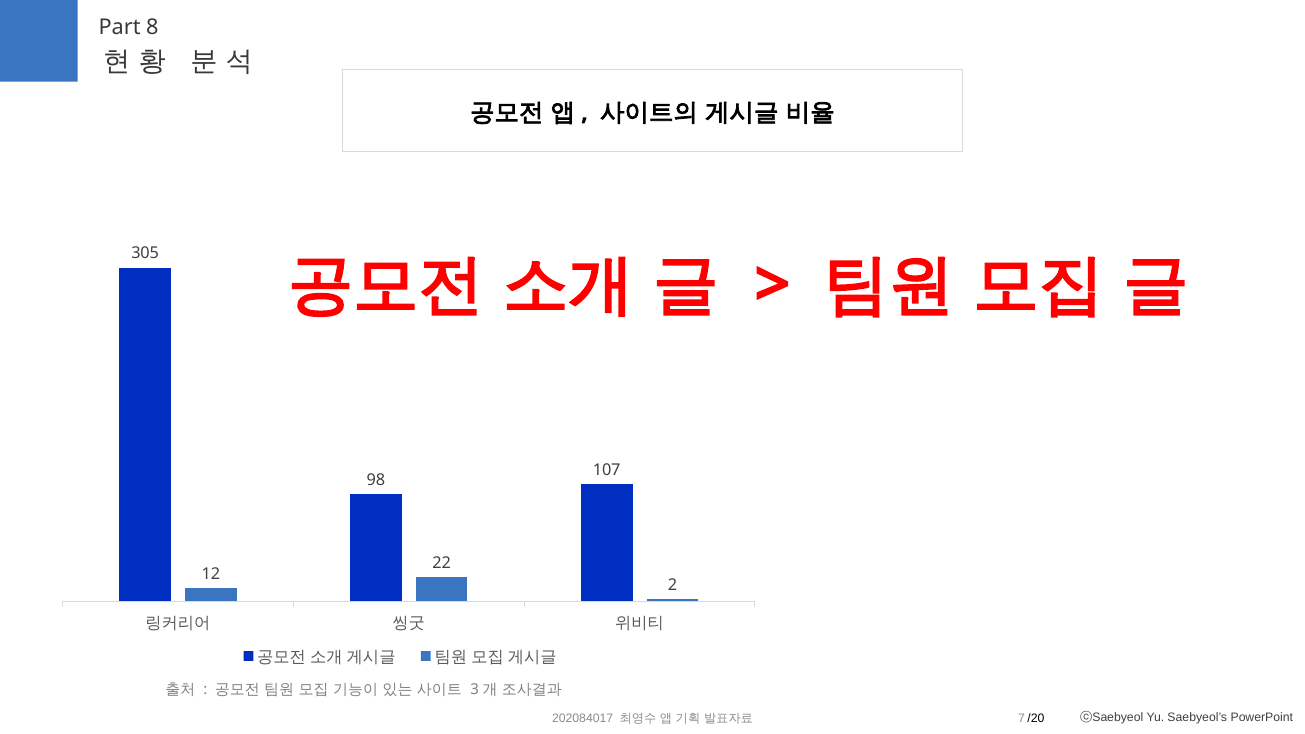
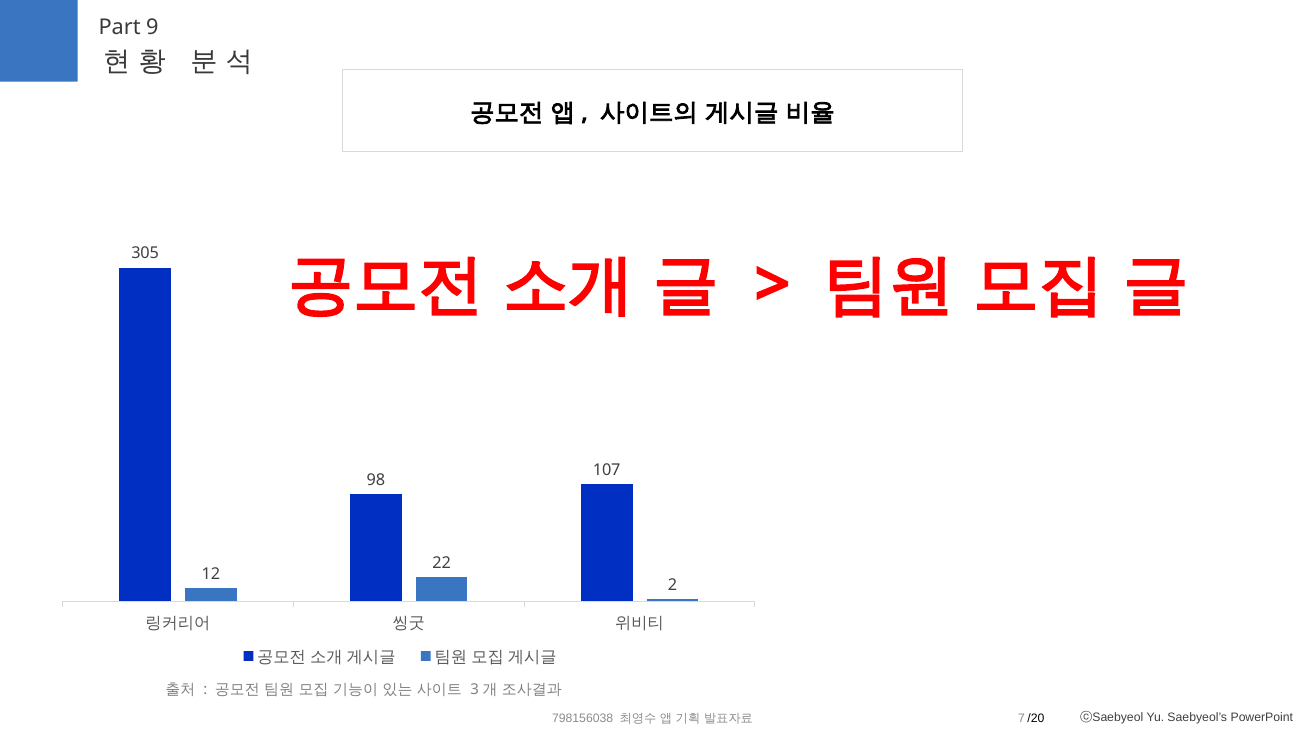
8: 8 -> 9 (152, 28)
202084017: 202084017 -> 798156038 (583, 718)
